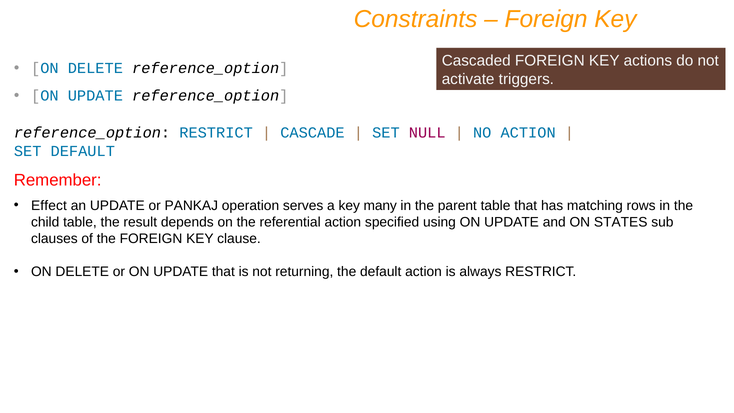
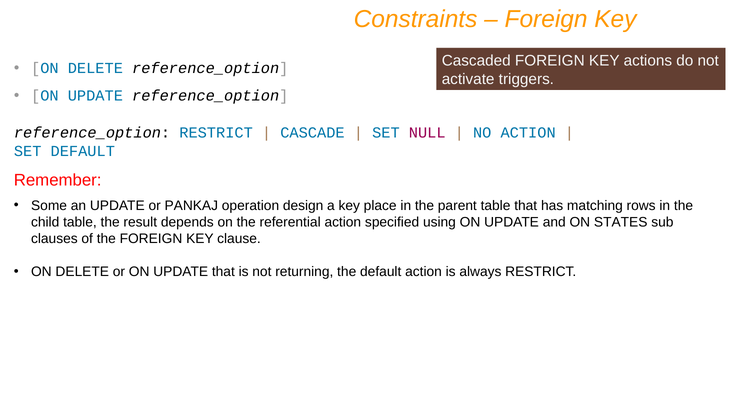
Effect: Effect -> Some (49, 206)
serves: serves -> design (303, 206)
many: many -> place (380, 206)
